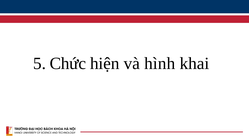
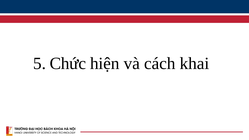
hình: hình -> cách (160, 64)
